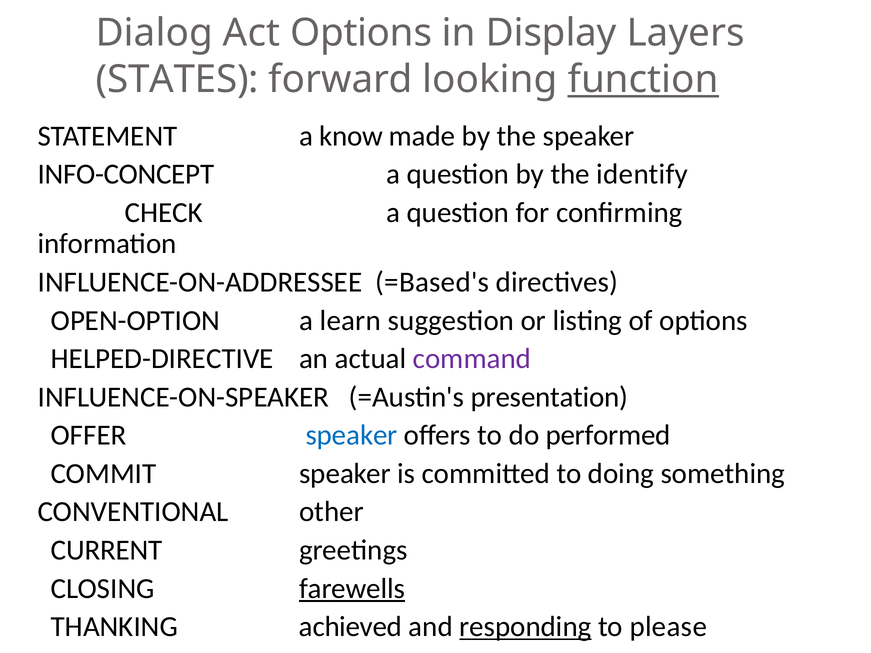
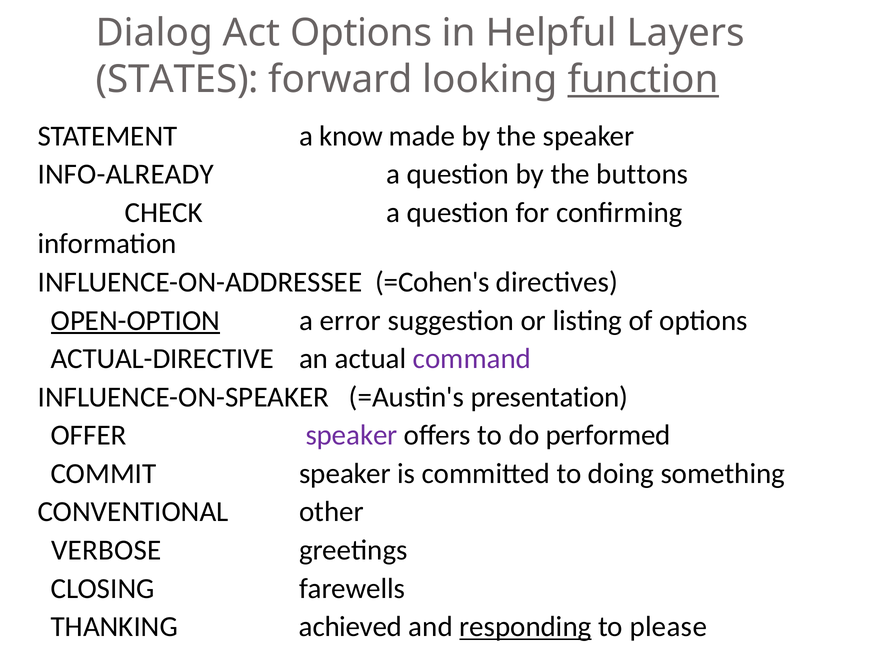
Display: Display -> Helpful (551, 33)
INFO-CONCEPT: INFO-CONCEPT -> INFO-ALREADY (126, 174)
identify: identify -> buttons (642, 174)
=Based's: =Based's -> =Cohen's (433, 282)
OPEN-OPTION underline: none -> present (136, 321)
learn: learn -> error (350, 321)
HELPED-DIRECTIVE: HELPED-DIRECTIVE -> ACTUAL-DIRECTIVE (162, 359)
speaker colour: blue -> purple (352, 435)
CURRENT: CURRENT -> VERBOSE (106, 550)
farewells underline: present -> none (352, 589)
